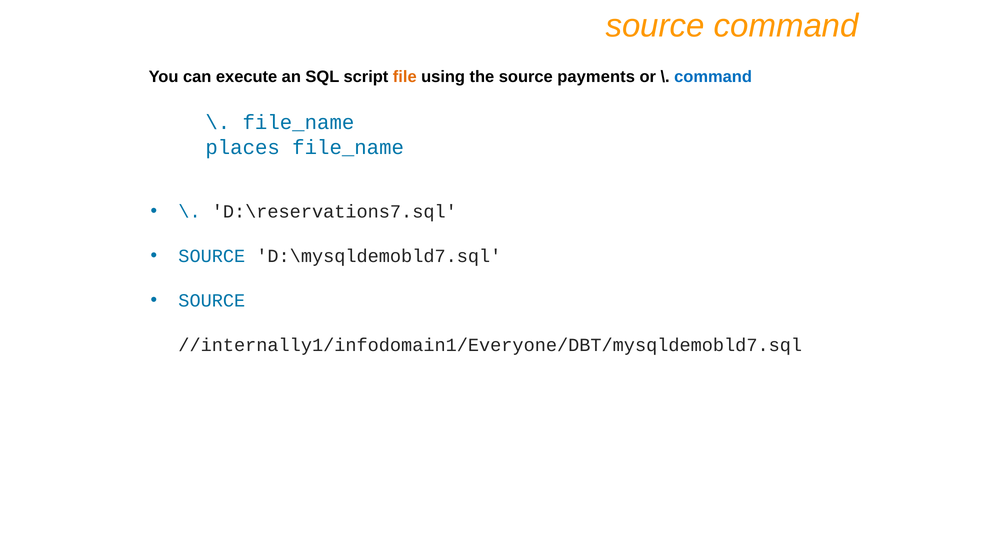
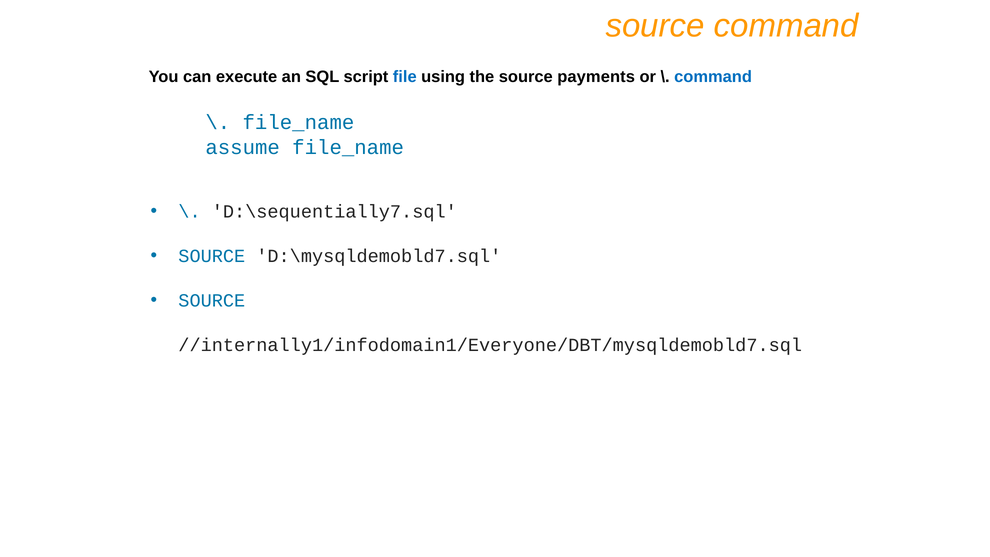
file colour: orange -> blue (405, 77)
places: places -> assume (243, 147)
D:\reservations7.sql: D:\reservations7.sql -> D:\sequentially7.sql (334, 211)
